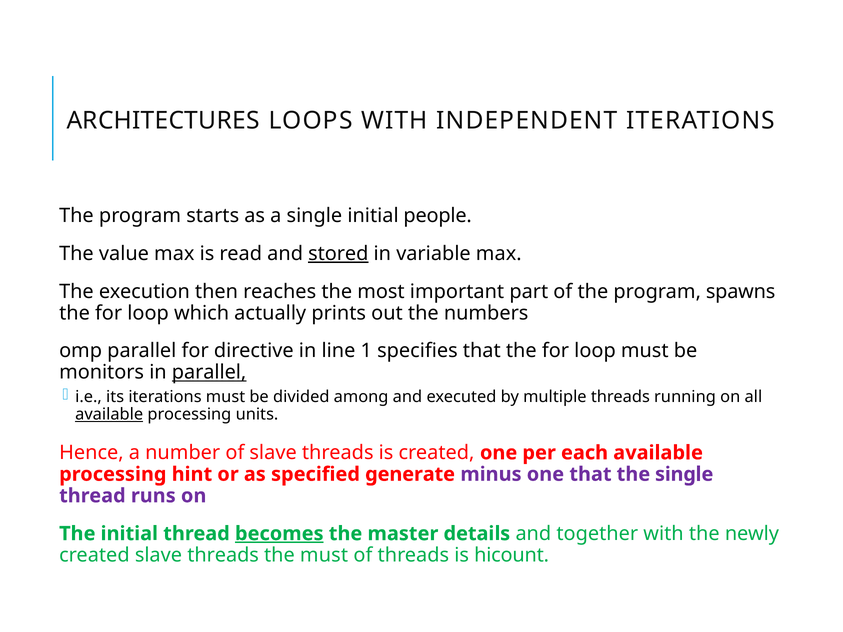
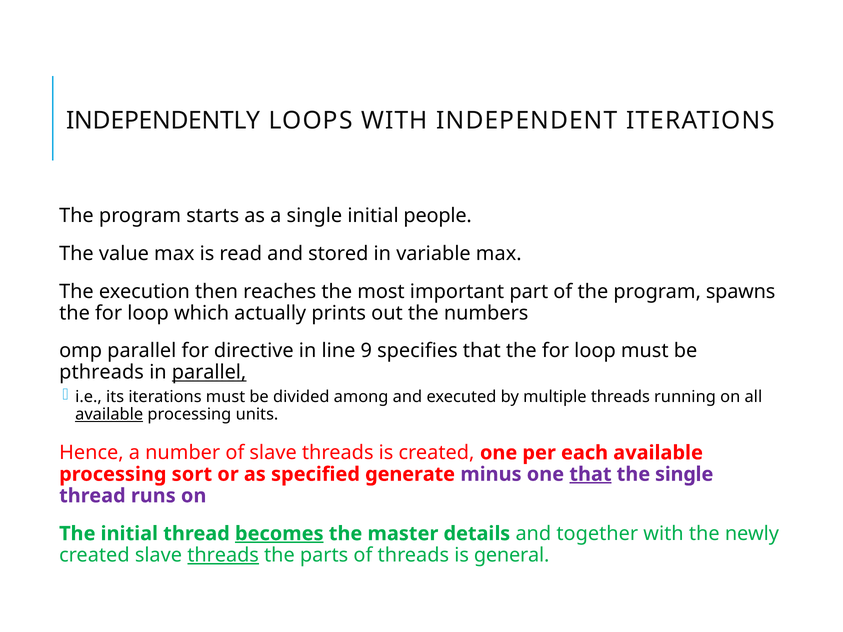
ARCHITECTURES: ARCHITECTURES -> INDEPENDENTLY (163, 121)
stored underline: present -> none (338, 254)
1: 1 -> 9 (366, 351)
monitors: monitors -> pthreads (102, 373)
hint: hint -> sort (192, 474)
that underline: none -> present (590, 474)
threads underline: none -> present (223, 555)
the must: must -> parts (324, 555)
hicount: hicount -> general (512, 555)
